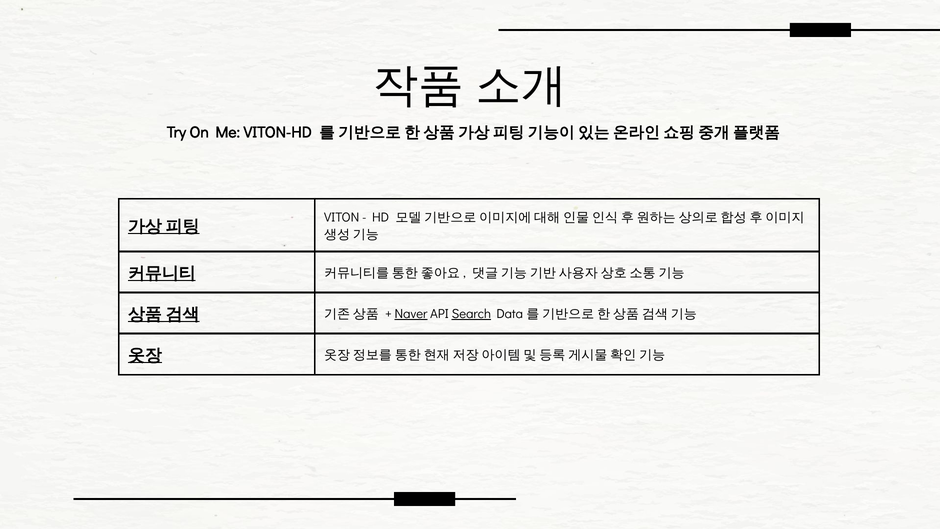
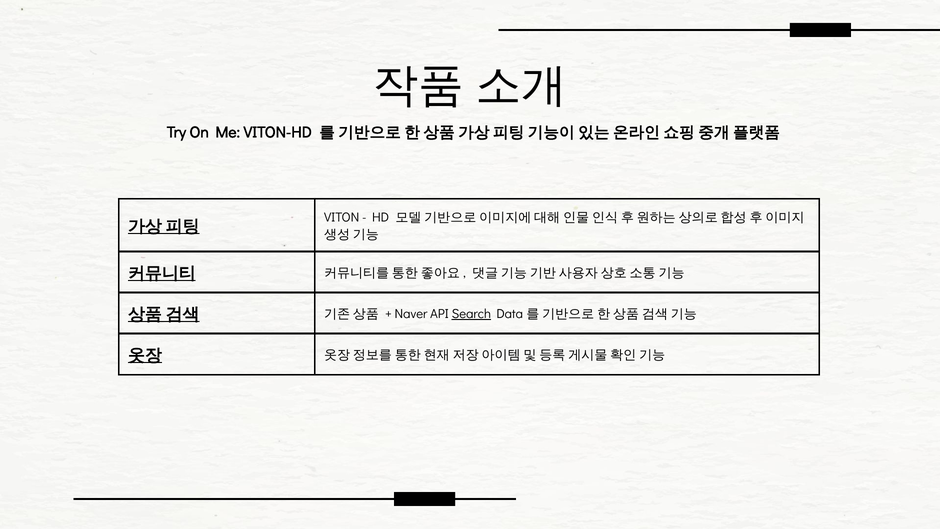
Naver underline: present -> none (411, 314)
